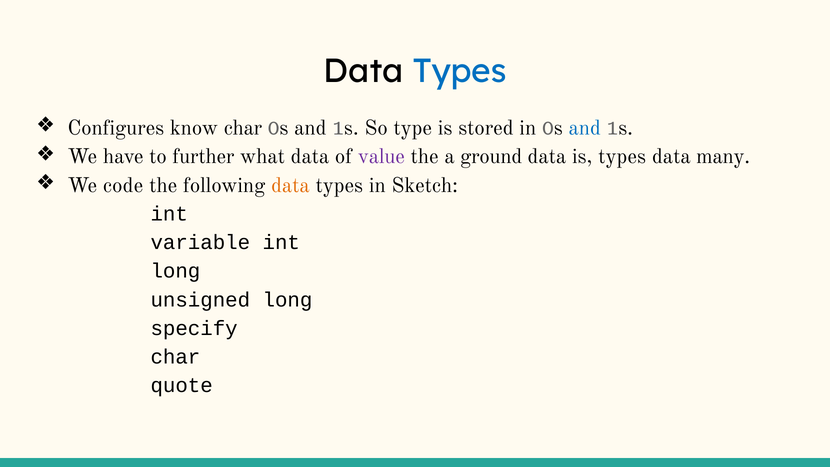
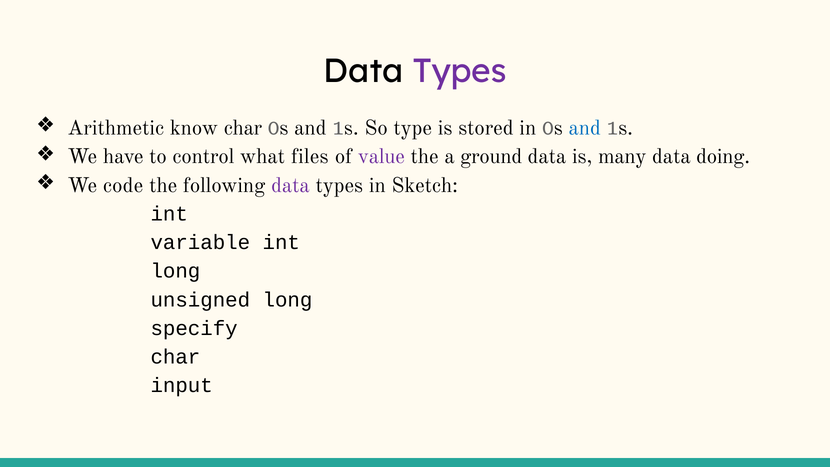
Types colour: blue -> purple (460, 71)
Configures: Configures -> Arithmetic (116, 128)
further: further -> control (203, 157)
what data: data -> files (310, 157)
is types: types -> many (622, 157)
many: many -> doing (723, 157)
data colour: orange -> purple (290, 185)
quote: quote -> input (182, 386)
